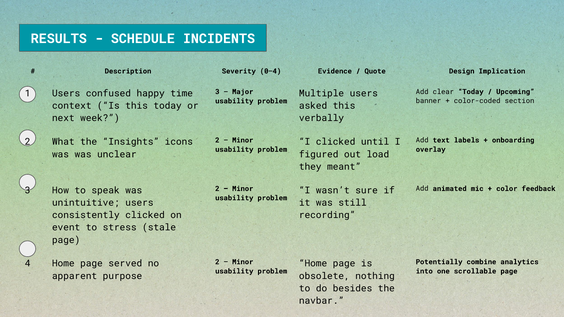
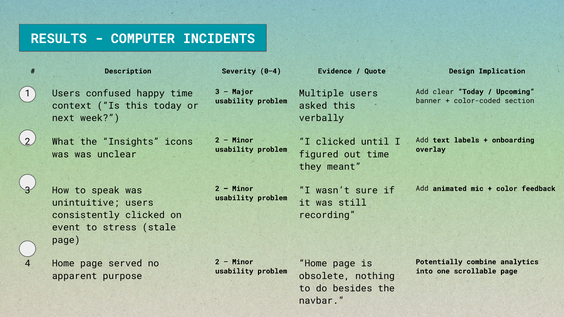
SCHEDULE: SCHEDULE -> COMPUTER (143, 39)
out load: load -> time (378, 154)
